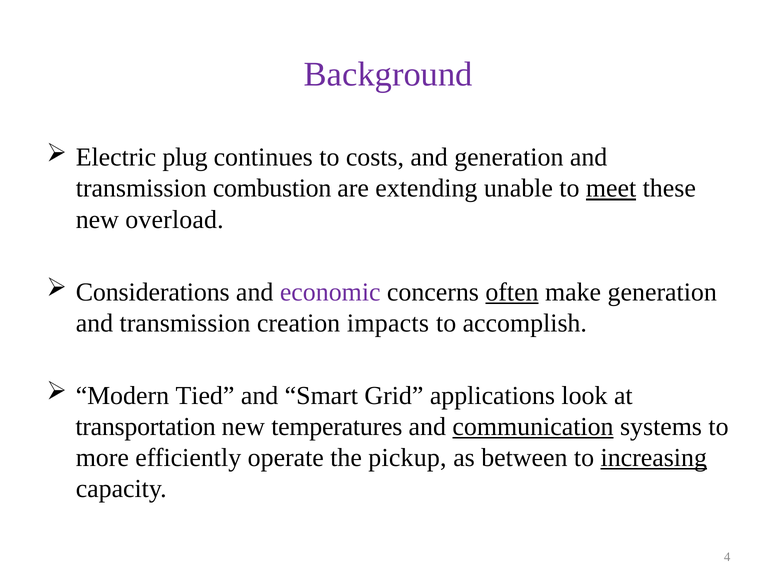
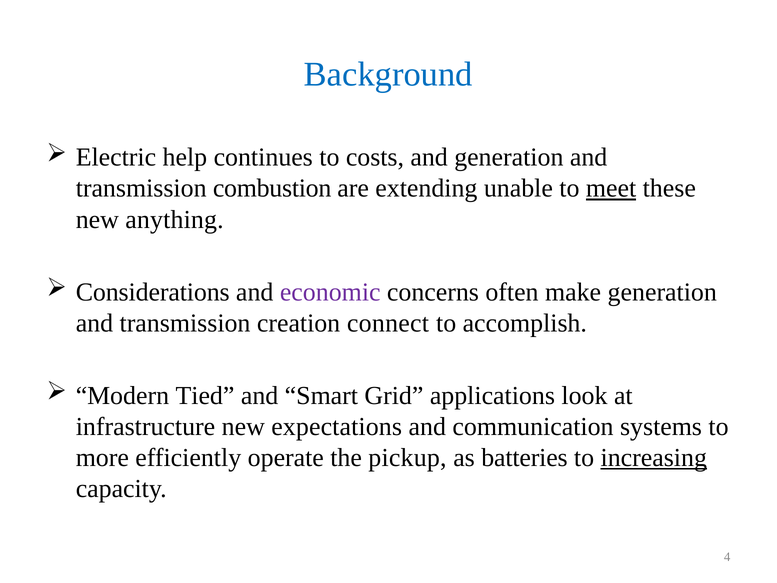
Background colour: purple -> blue (388, 74)
plug: plug -> help (185, 157)
overload: overload -> anything (175, 219)
often underline: present -> none (512, 292)
impacts: impacts -> connect (388, 323)
transportation: transportation -> infrastructure (145, 427)
temperatures: temperatures -> expectations (337, 427)
communication underline: present -> none (533, 427)
between: between -> batteries (524, 458)
